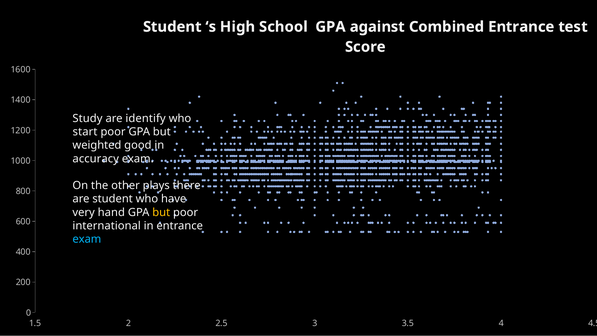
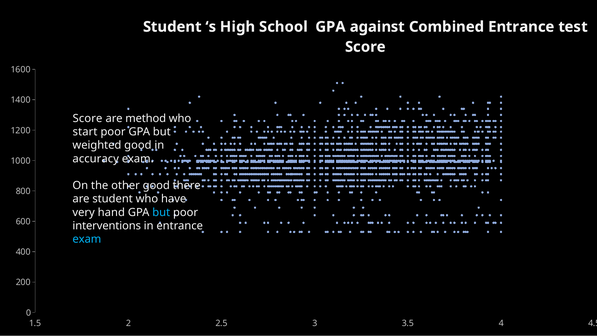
Study: Study -> Score (87, 118)
identify: identify -> method (146, 118)
other plays: plays -> good (156, 185)
but colour: yellow -> light blue (161, 212)
international: international -> interventions (107, 226)
